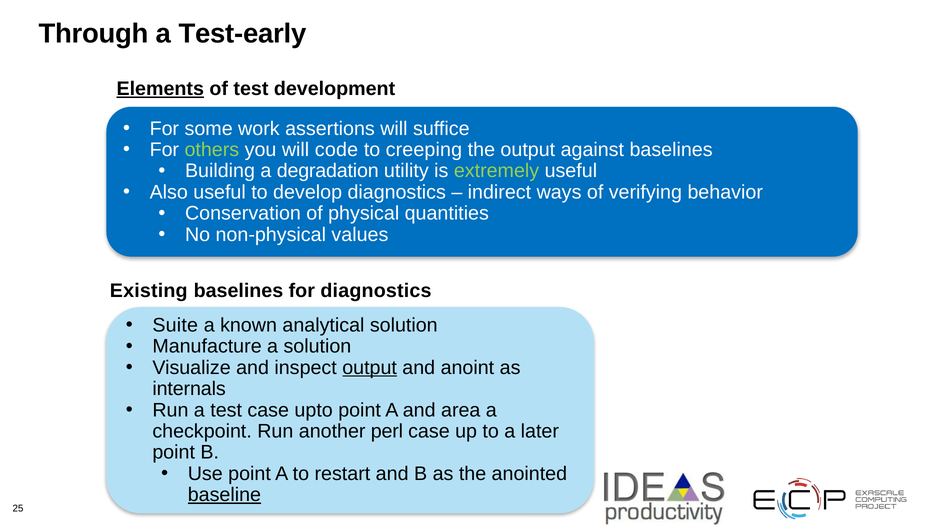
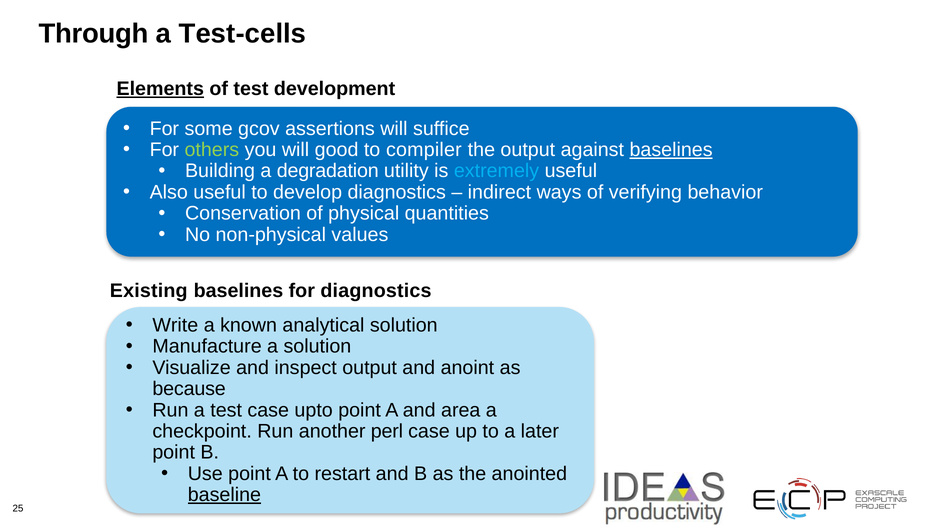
Test-early: Test-early -> Test-cells (242, 34)
work: work -> gcov (259, 129)
code: code -> good (337, 150)
creeping: creeping -> compiler (424, 150)
baselines underline: none -> present (671, 150)
extremely colour: light green -> light blue (497, 171)
Suite: Suite -> Write (175, 326)
output underline: present -> none (370, 368)
internals: internals -> because (189, 389)
